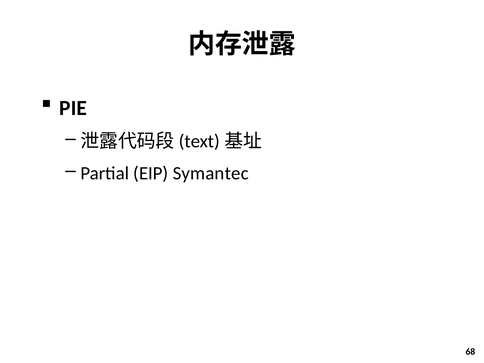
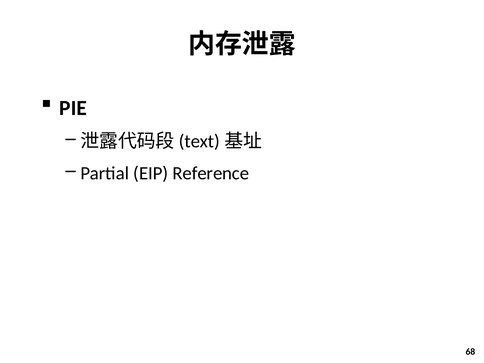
Symantec: Symantec -> Reference (211, 173)
